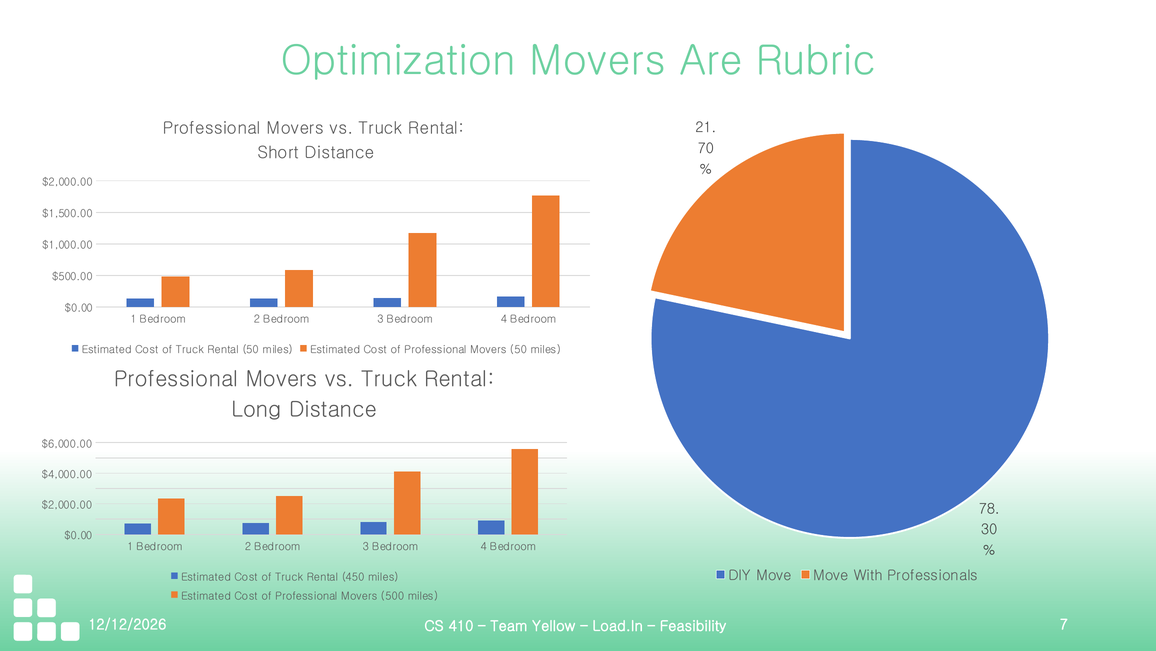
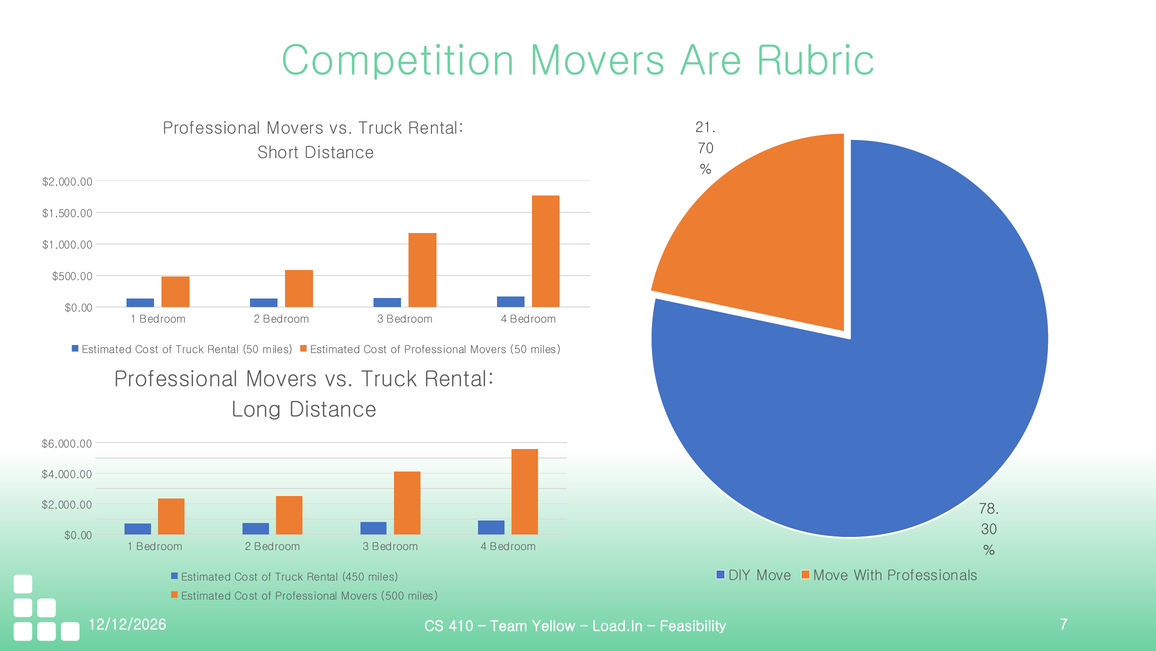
Optimization: Optimization -> Competition (398, 61)
